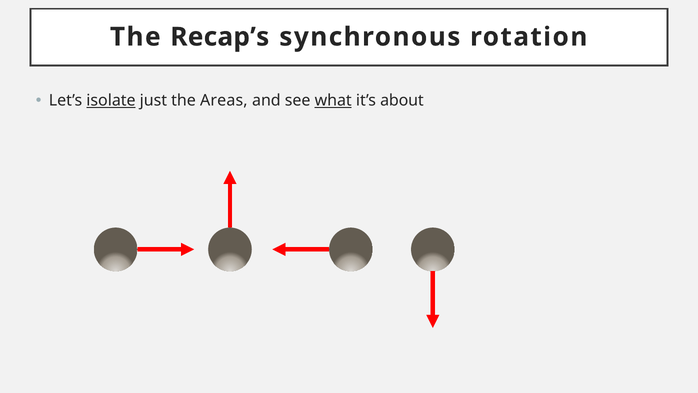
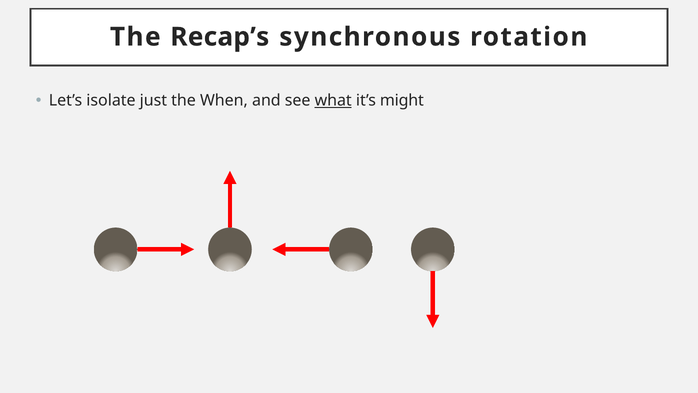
isolate underline: present -> none (111, 101)
Areas: Areas -> When (224, 101)
about: about -> might (402, 101)
